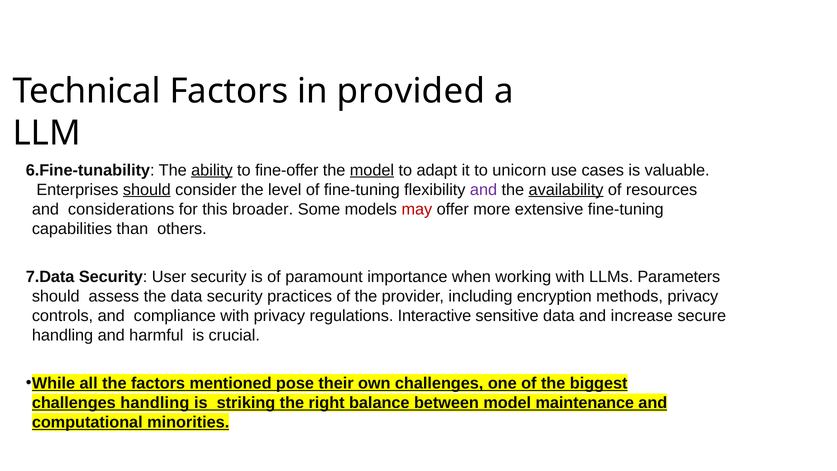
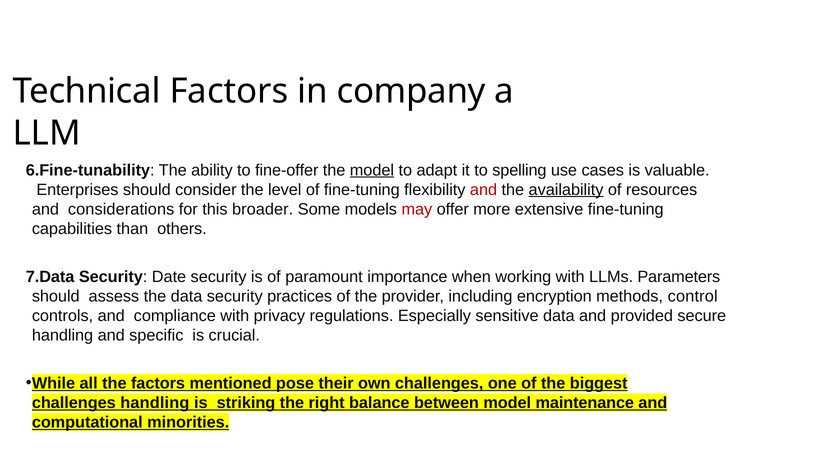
provided: provided -> company (411, 91)
ability underline: present -> none (212, 170)
unicorn: unicorn -> spelling (519, 170)
should underline: present -> none (147, 190)
and colour: purple -> red (484, 190)
User: User -> Date (169, 277)
methods privacy: privacy -> control (693, 296)
Interactive: Interactive -> Especially (434, 316)
increase: increase -> provided (642, 316)
harmful: harmful -> specific (156, 335)
